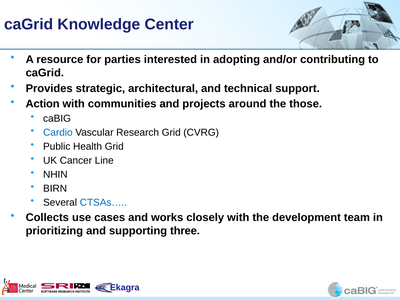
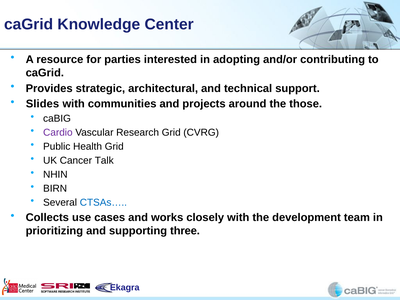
Action: Action -> Slides (42, 104)
Cardio colour: blue -> purple (58, 132)
Line: Line -> Talk (104, 160)
